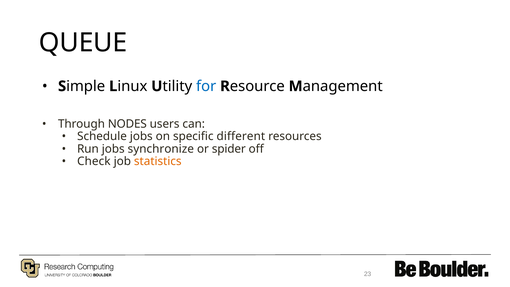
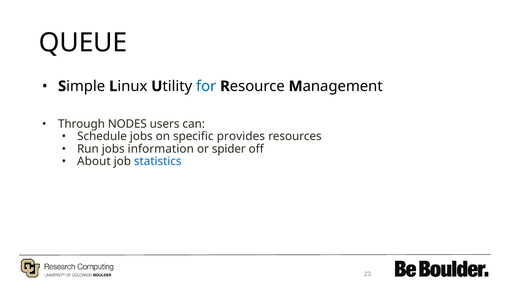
different: different -> provides (241, 136)
synchronize: synchronize -> information (161, 149)
Check: Check -> About (94, 161)
statistics colour: orange -> blue (158, 161)
